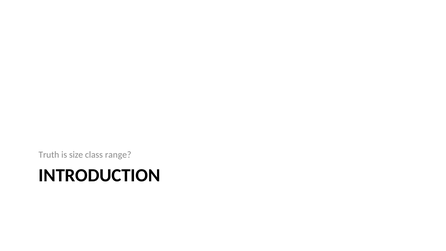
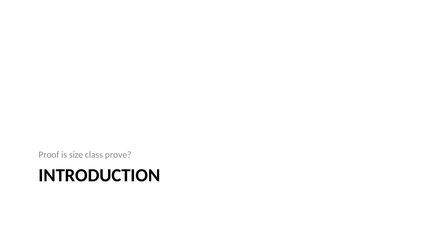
Truth: Truth -> Proof (49, 155)
range: range -> prove (118, 155)
